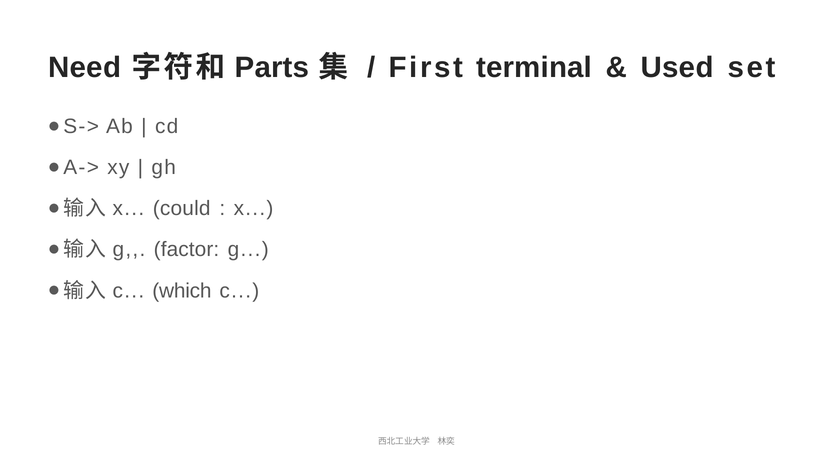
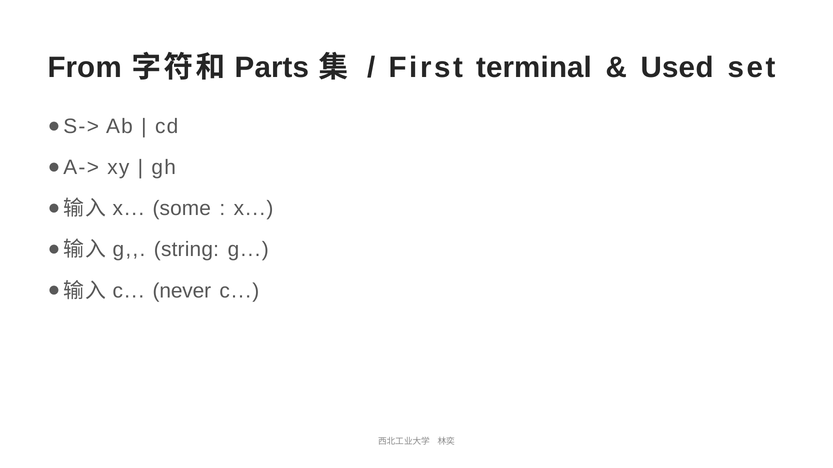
Need: Need -> From (85, 68)
could: could -> some (182, 209)
factor: factor -> string (186, 250)
which: which -> never (182, 291)
